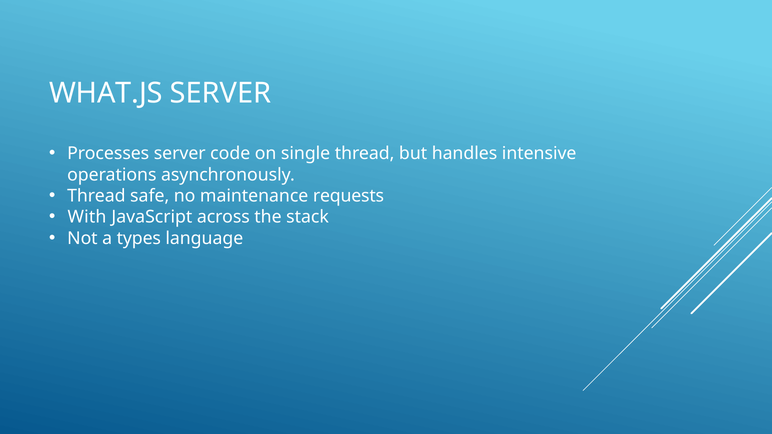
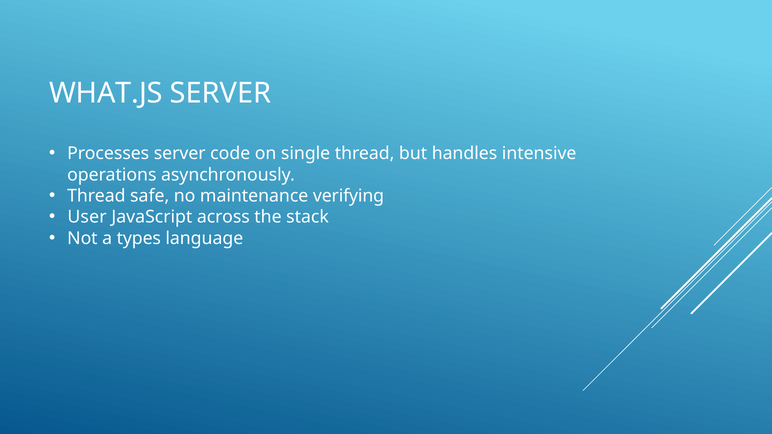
requests: requests -> verifying (349, 196)
With: With -> User (87, 217)
